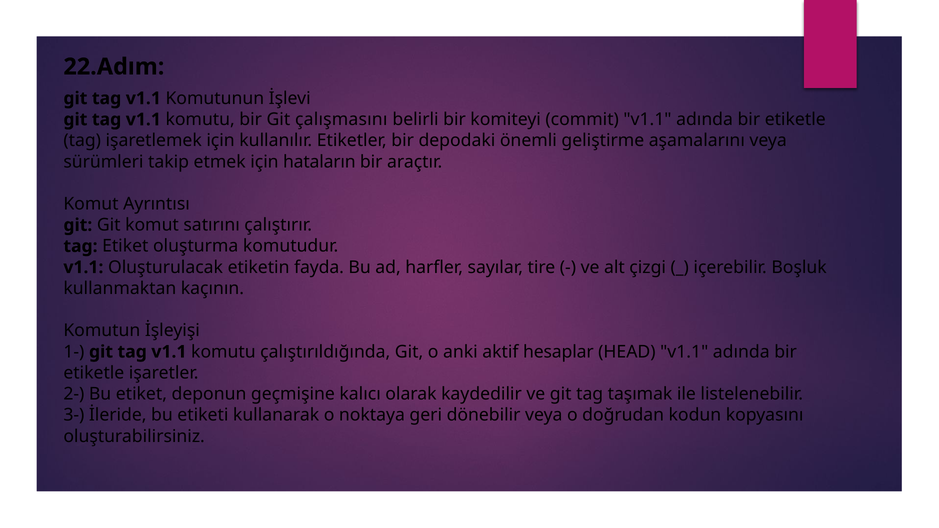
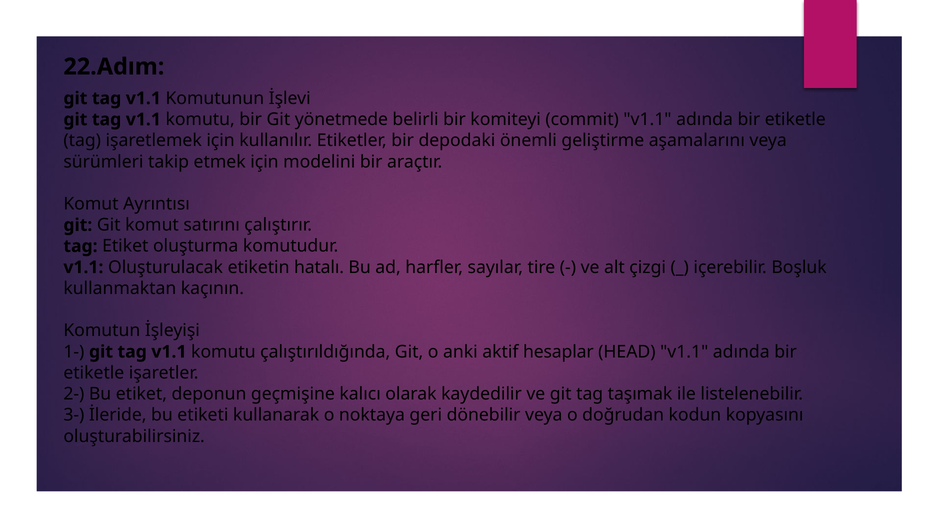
çalışmasını: çalışmasını -> yönetmede (341, 120)
hataların: hataların -> modelini (319, 162)
fayda: fayda -> hatalı (319, 267)
